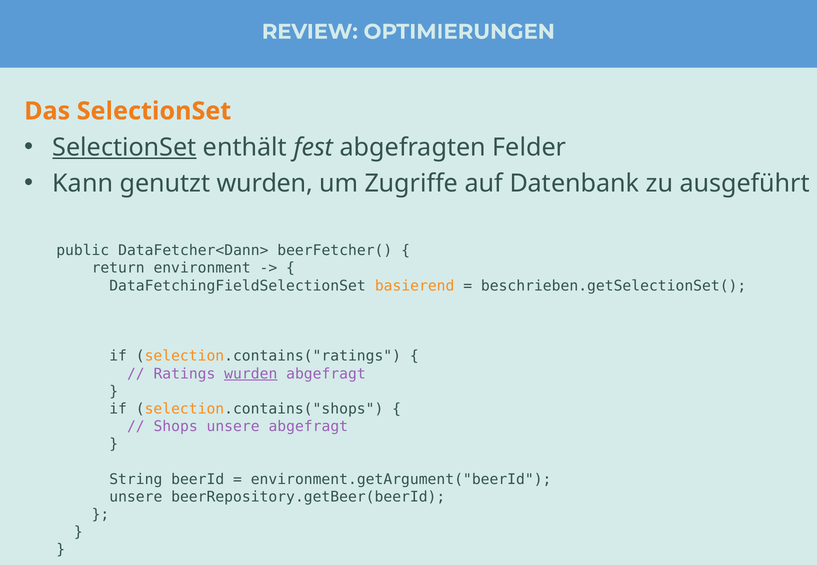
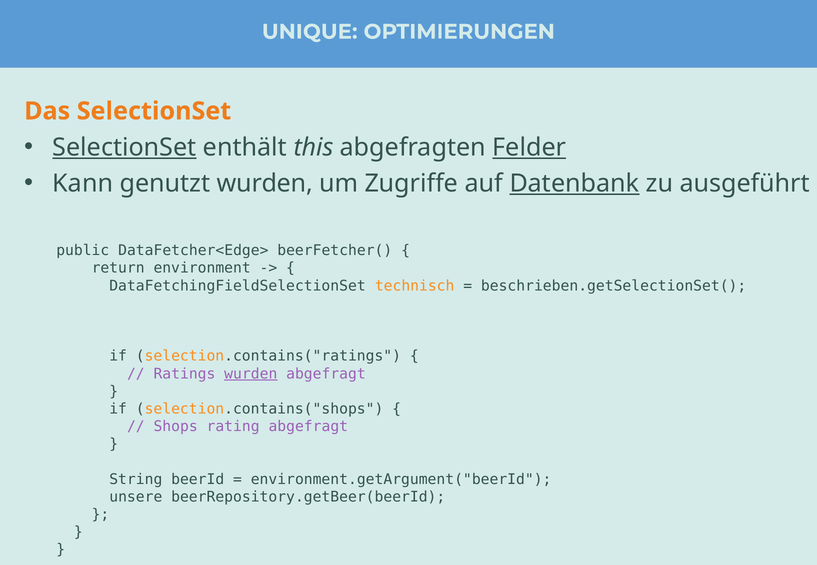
REVIEW: REVIEW -> UNIQUE (310, 32)
fest: fest -> this (313, 147)
Felder underline: none -> present (529, 147)
Datenbank underline: none -> present (574, 184)
DataFetcher<Dann>: DataFetcher<Dann> -> DataFetcher<Edge> (193, 251)
basierend: basierend -> technisch (415, 286)
Shops unsere: unsere -> rating (233, 427)
